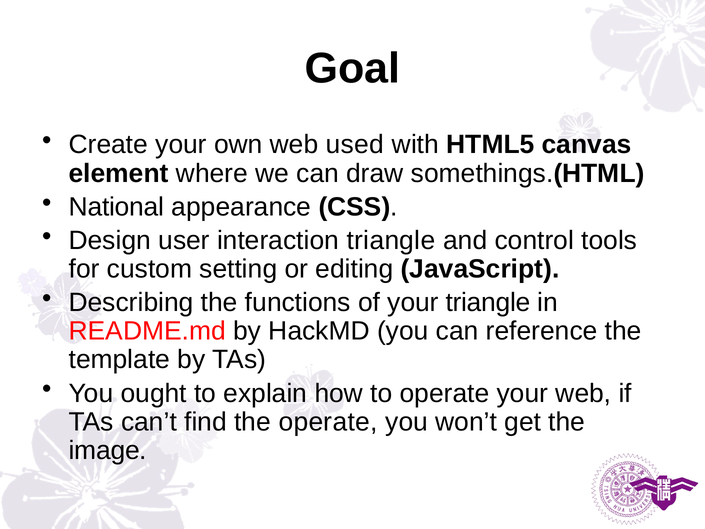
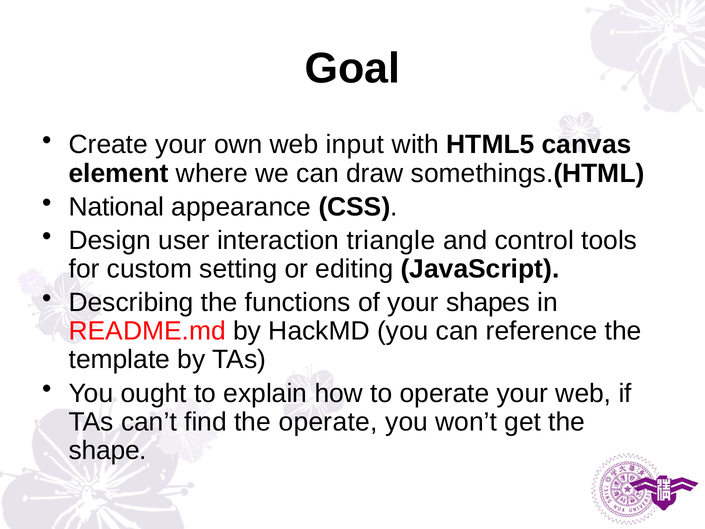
used: used -> input (355, 145)
your triangle: triangle -> shapes (488, 302)
image: image -> shape (108, 450)
